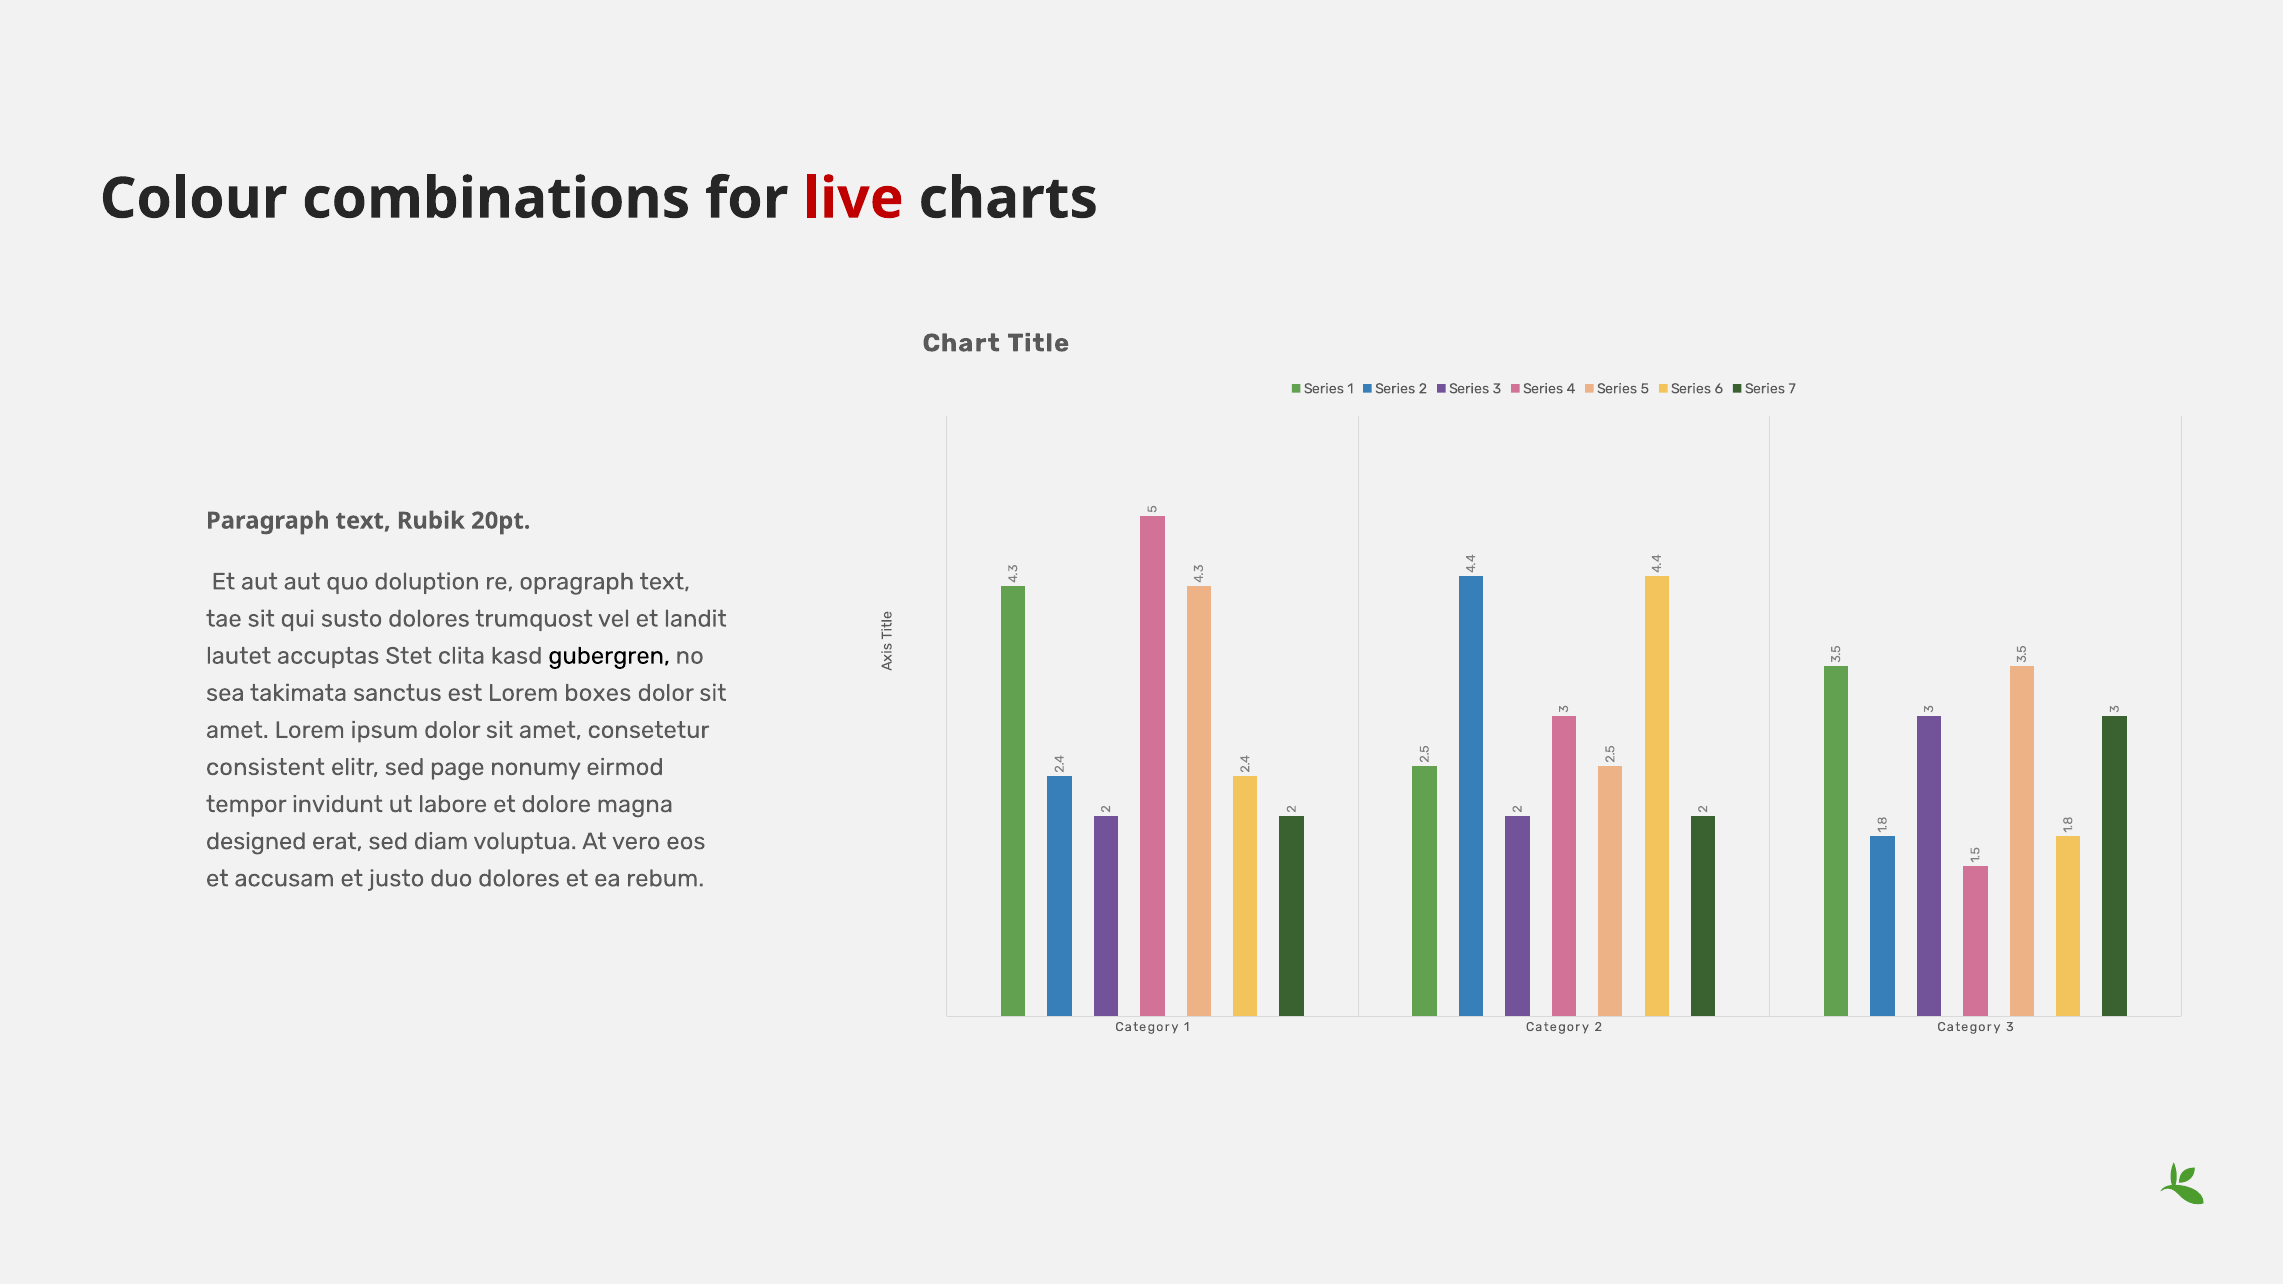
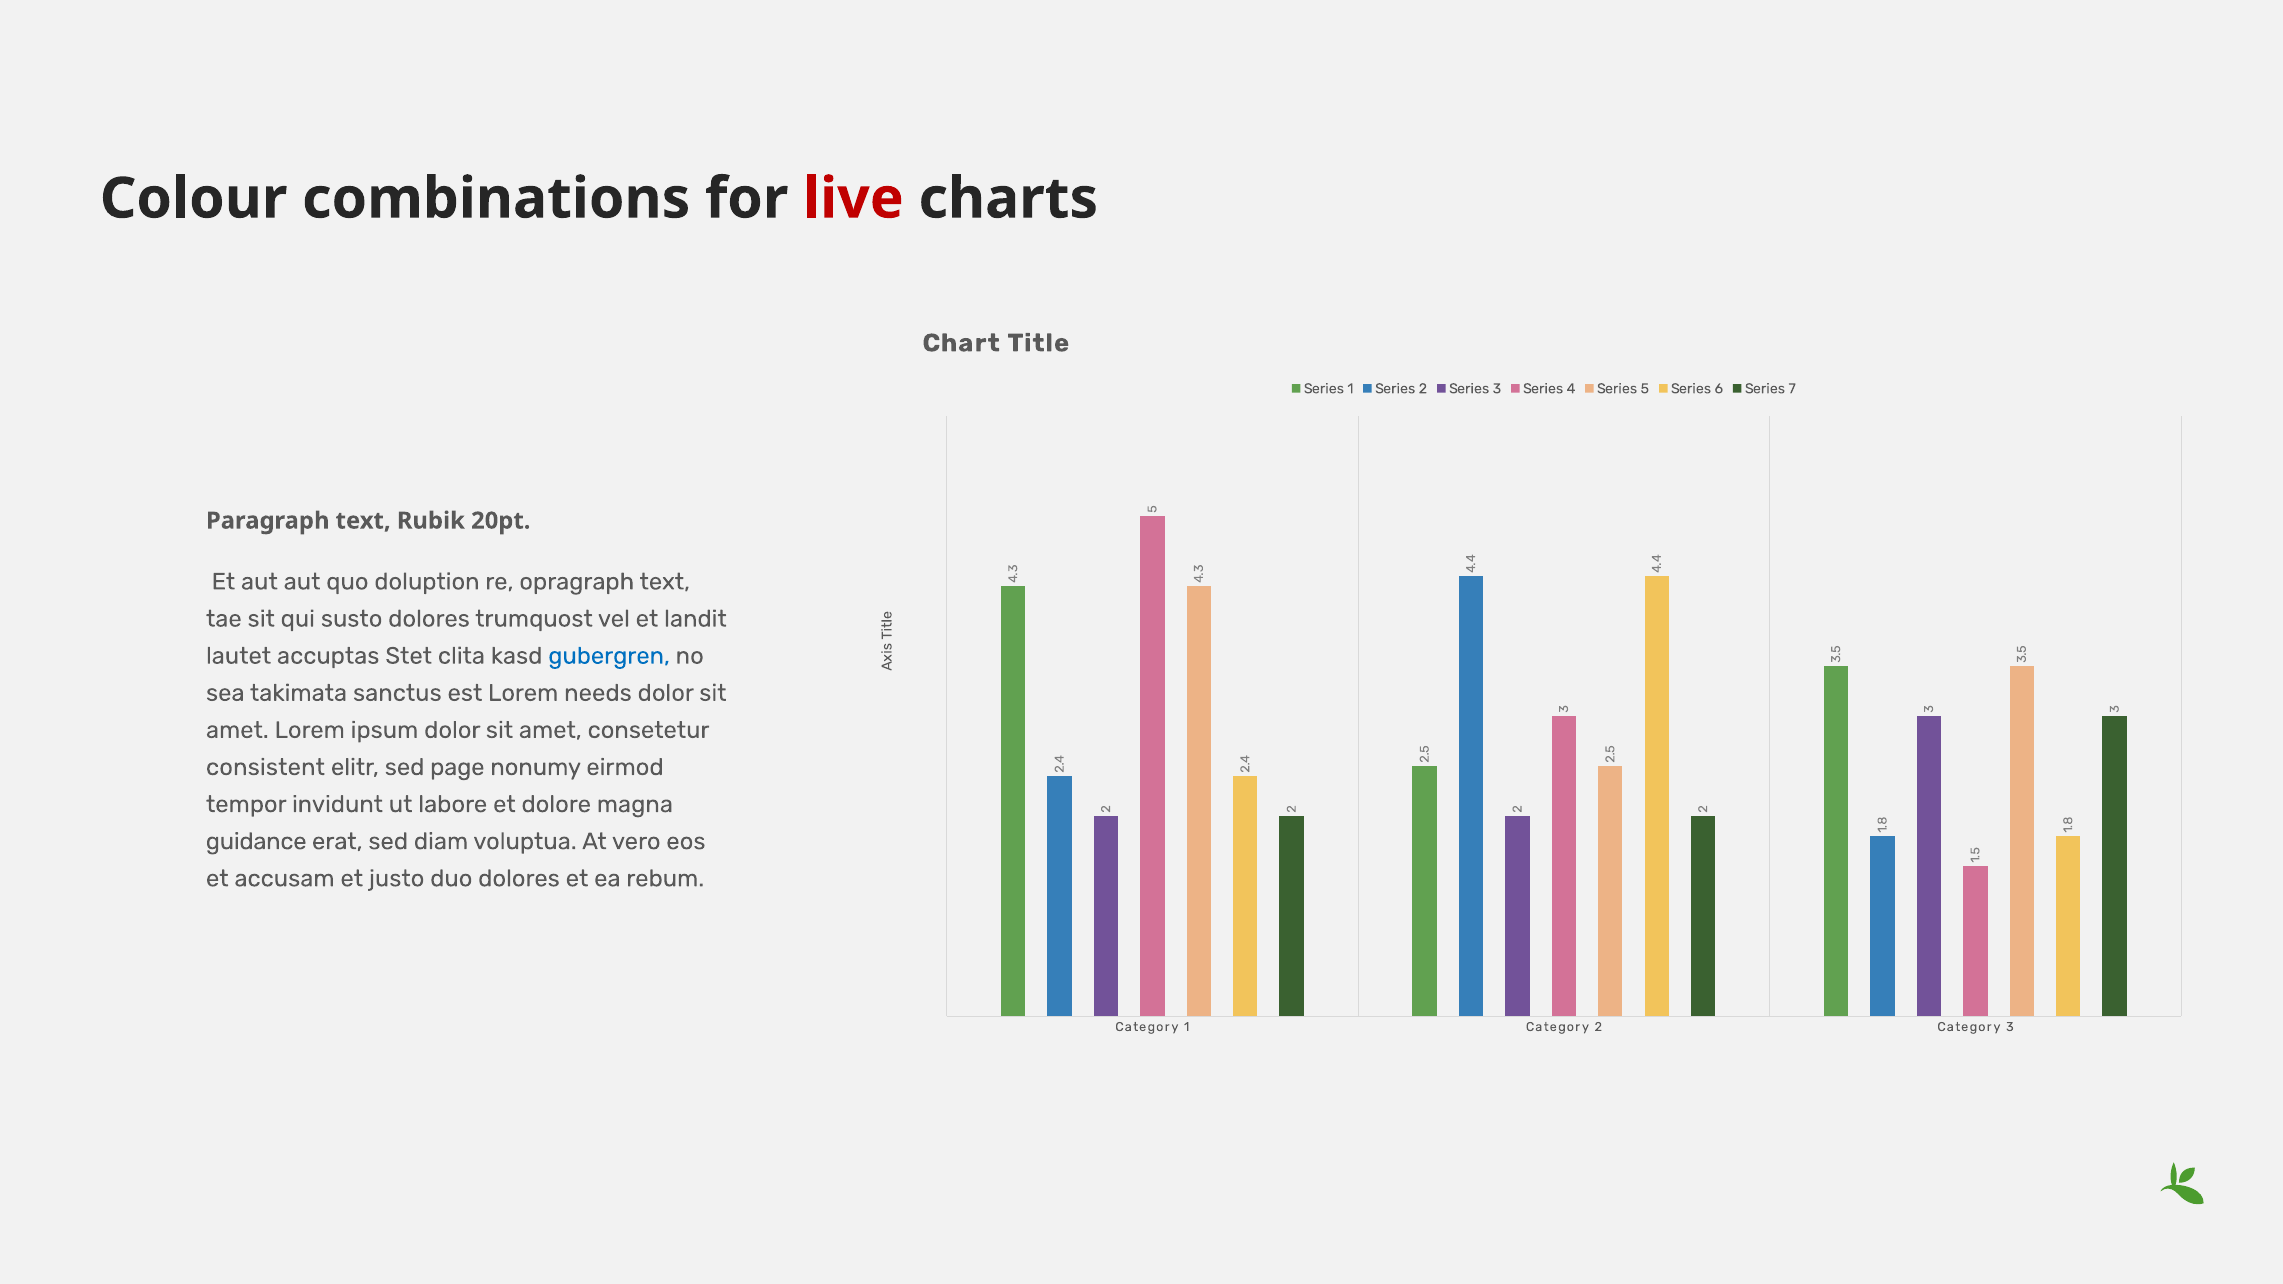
gubergren colour: black -> blue (609, 656)
boxes: boxes -> needs (598, 693)
designed: designed -> guidance (256, 842)
